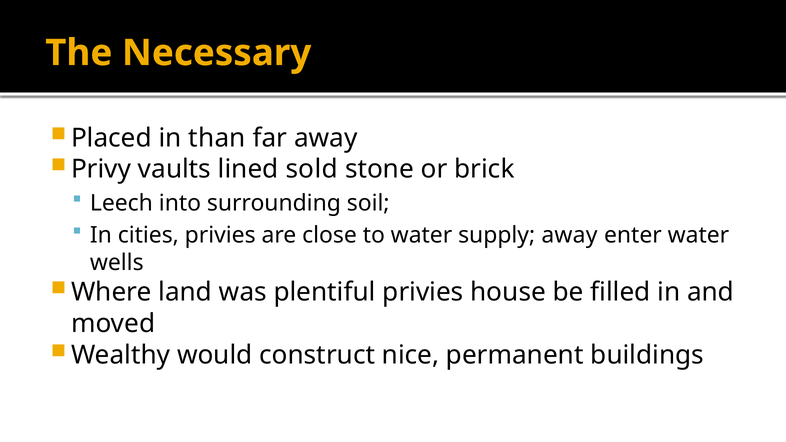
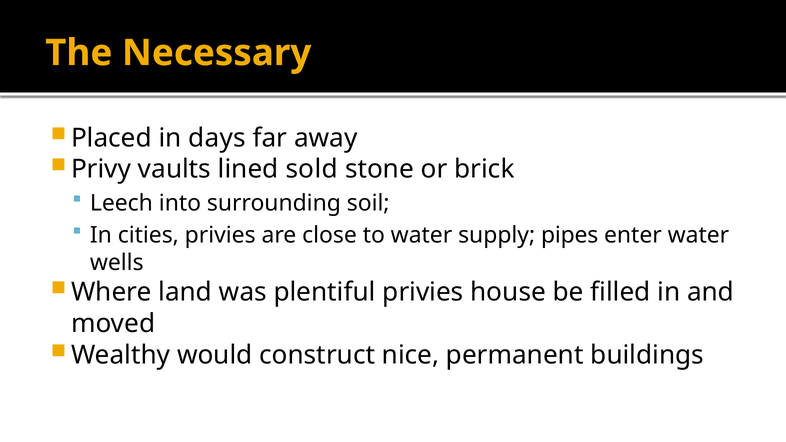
than: than -> days (217, 138)
supply away: away -> pipes (570, 235)
